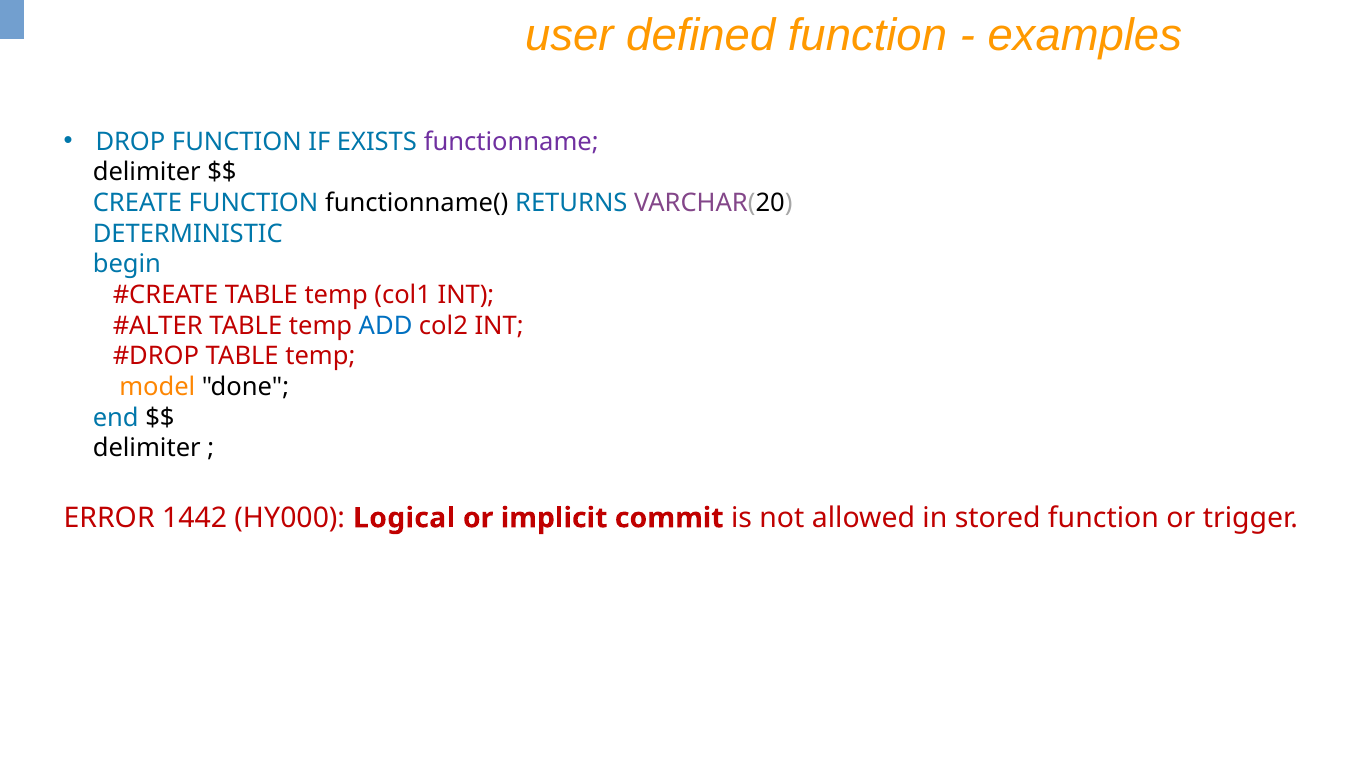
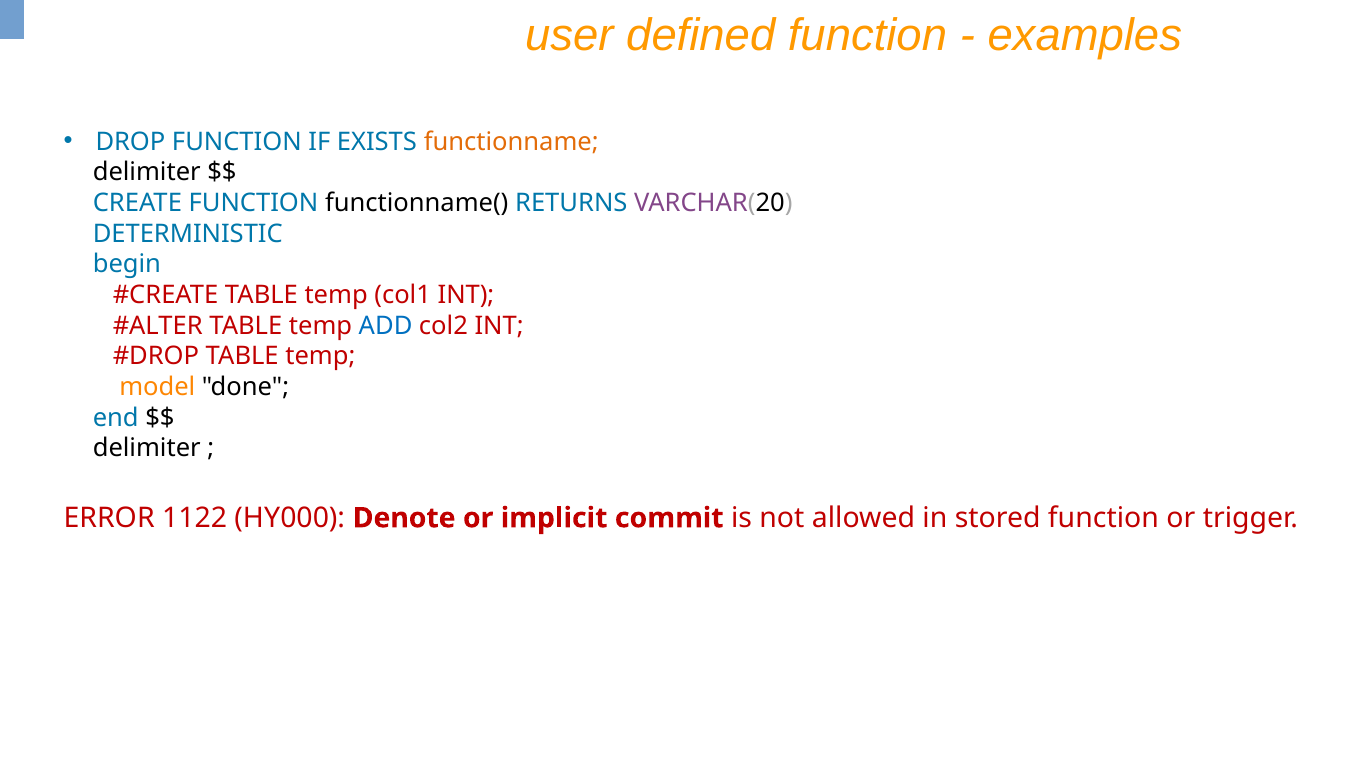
functionname colour: purple -> orange (511, 142)
1442: 1442 -> 1122 (195, 518)
Logical: Logical -> Denote (404, 518)
